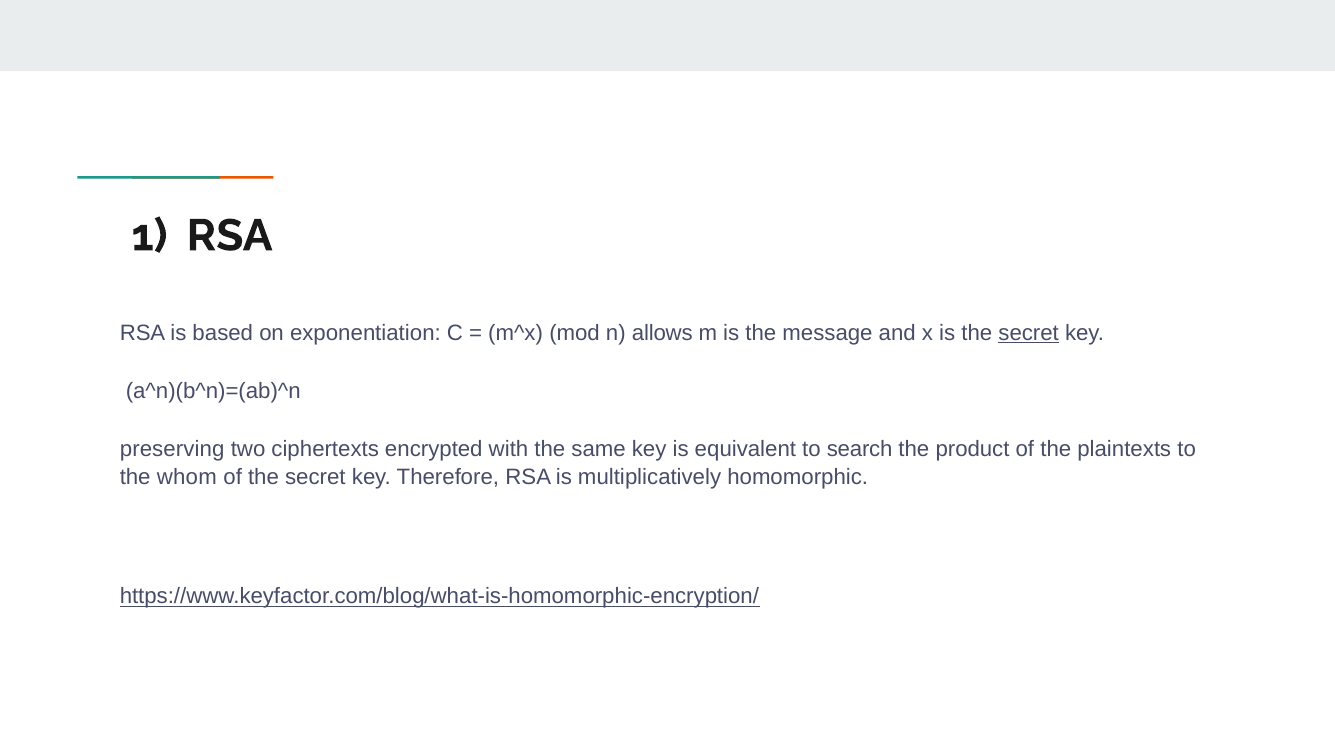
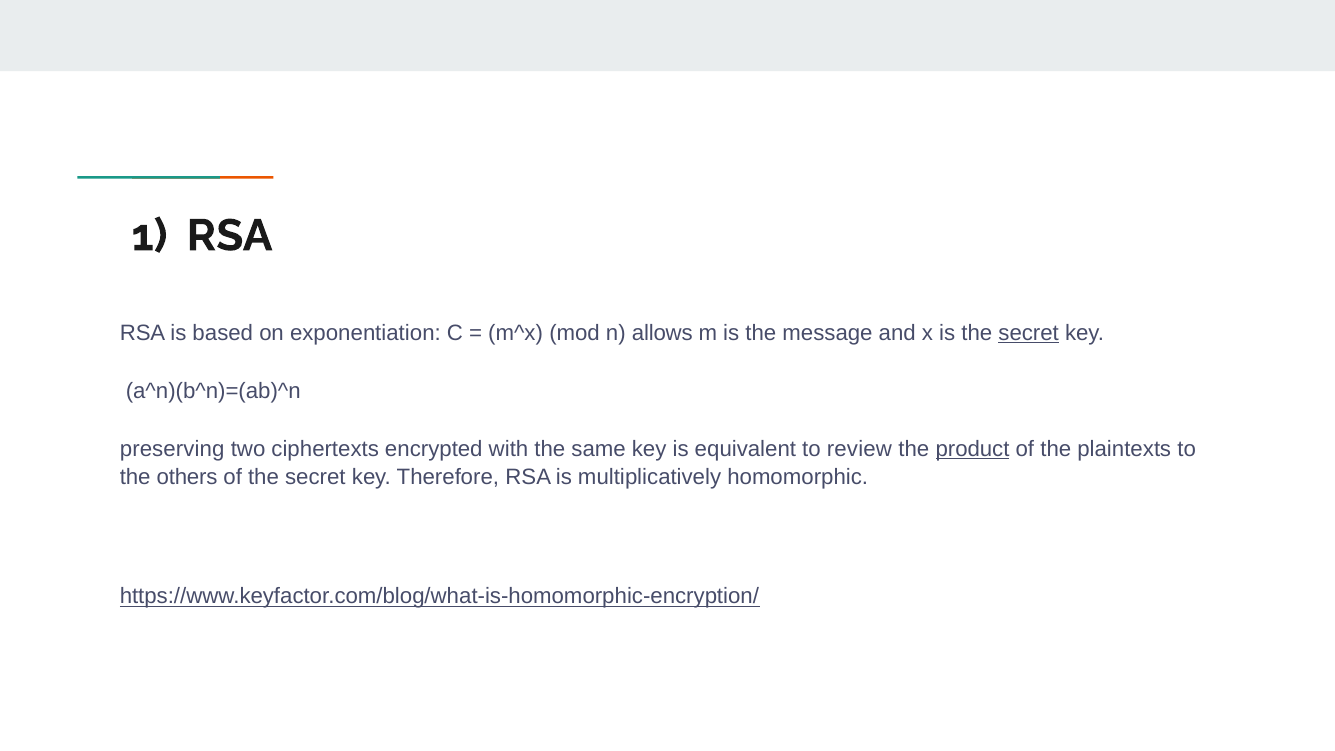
search: search -> review (859, 449)
product underline: none -> present (973, 449)
whom: whom -> others (187, 477)
